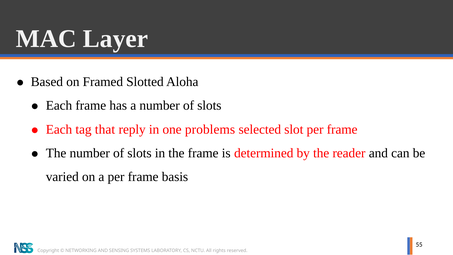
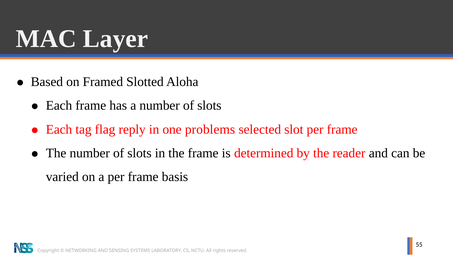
that: that -> flag (105, 129)
